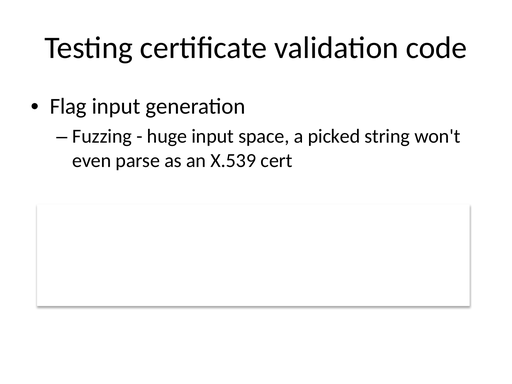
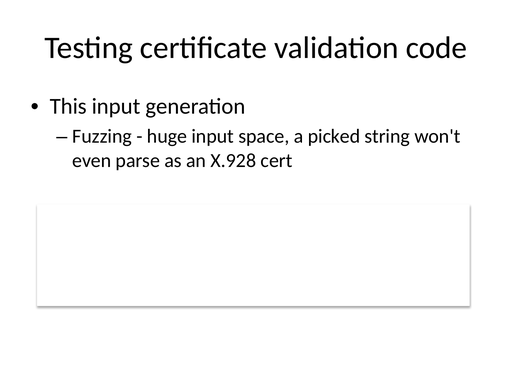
Flag: Flag -> This (68, 106)
X.539: X.539 -> X.928 (233, 161)
